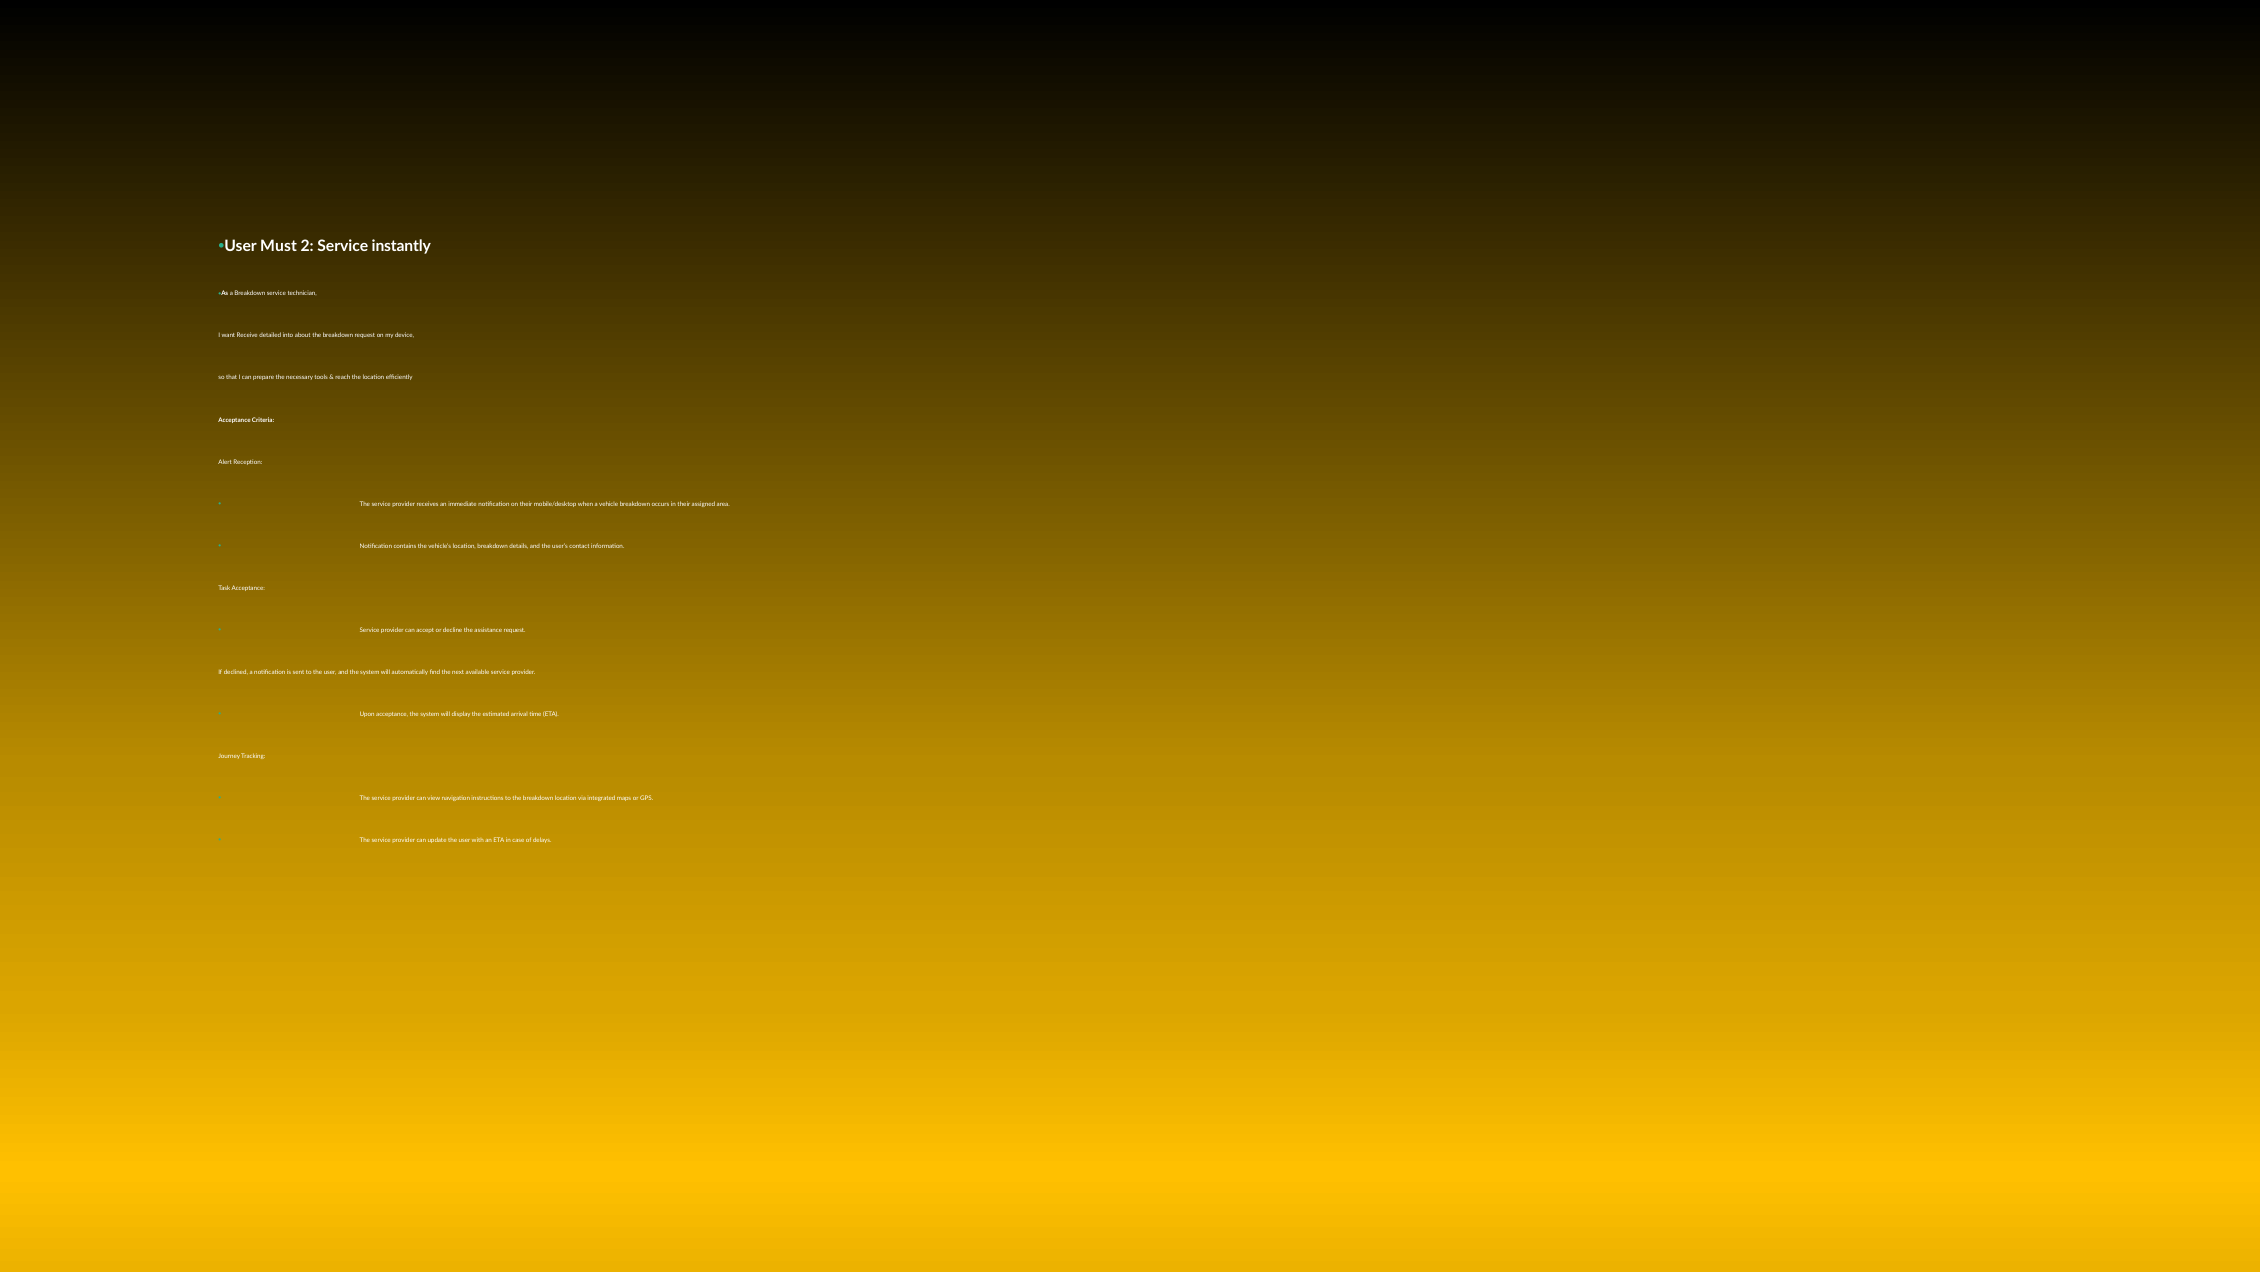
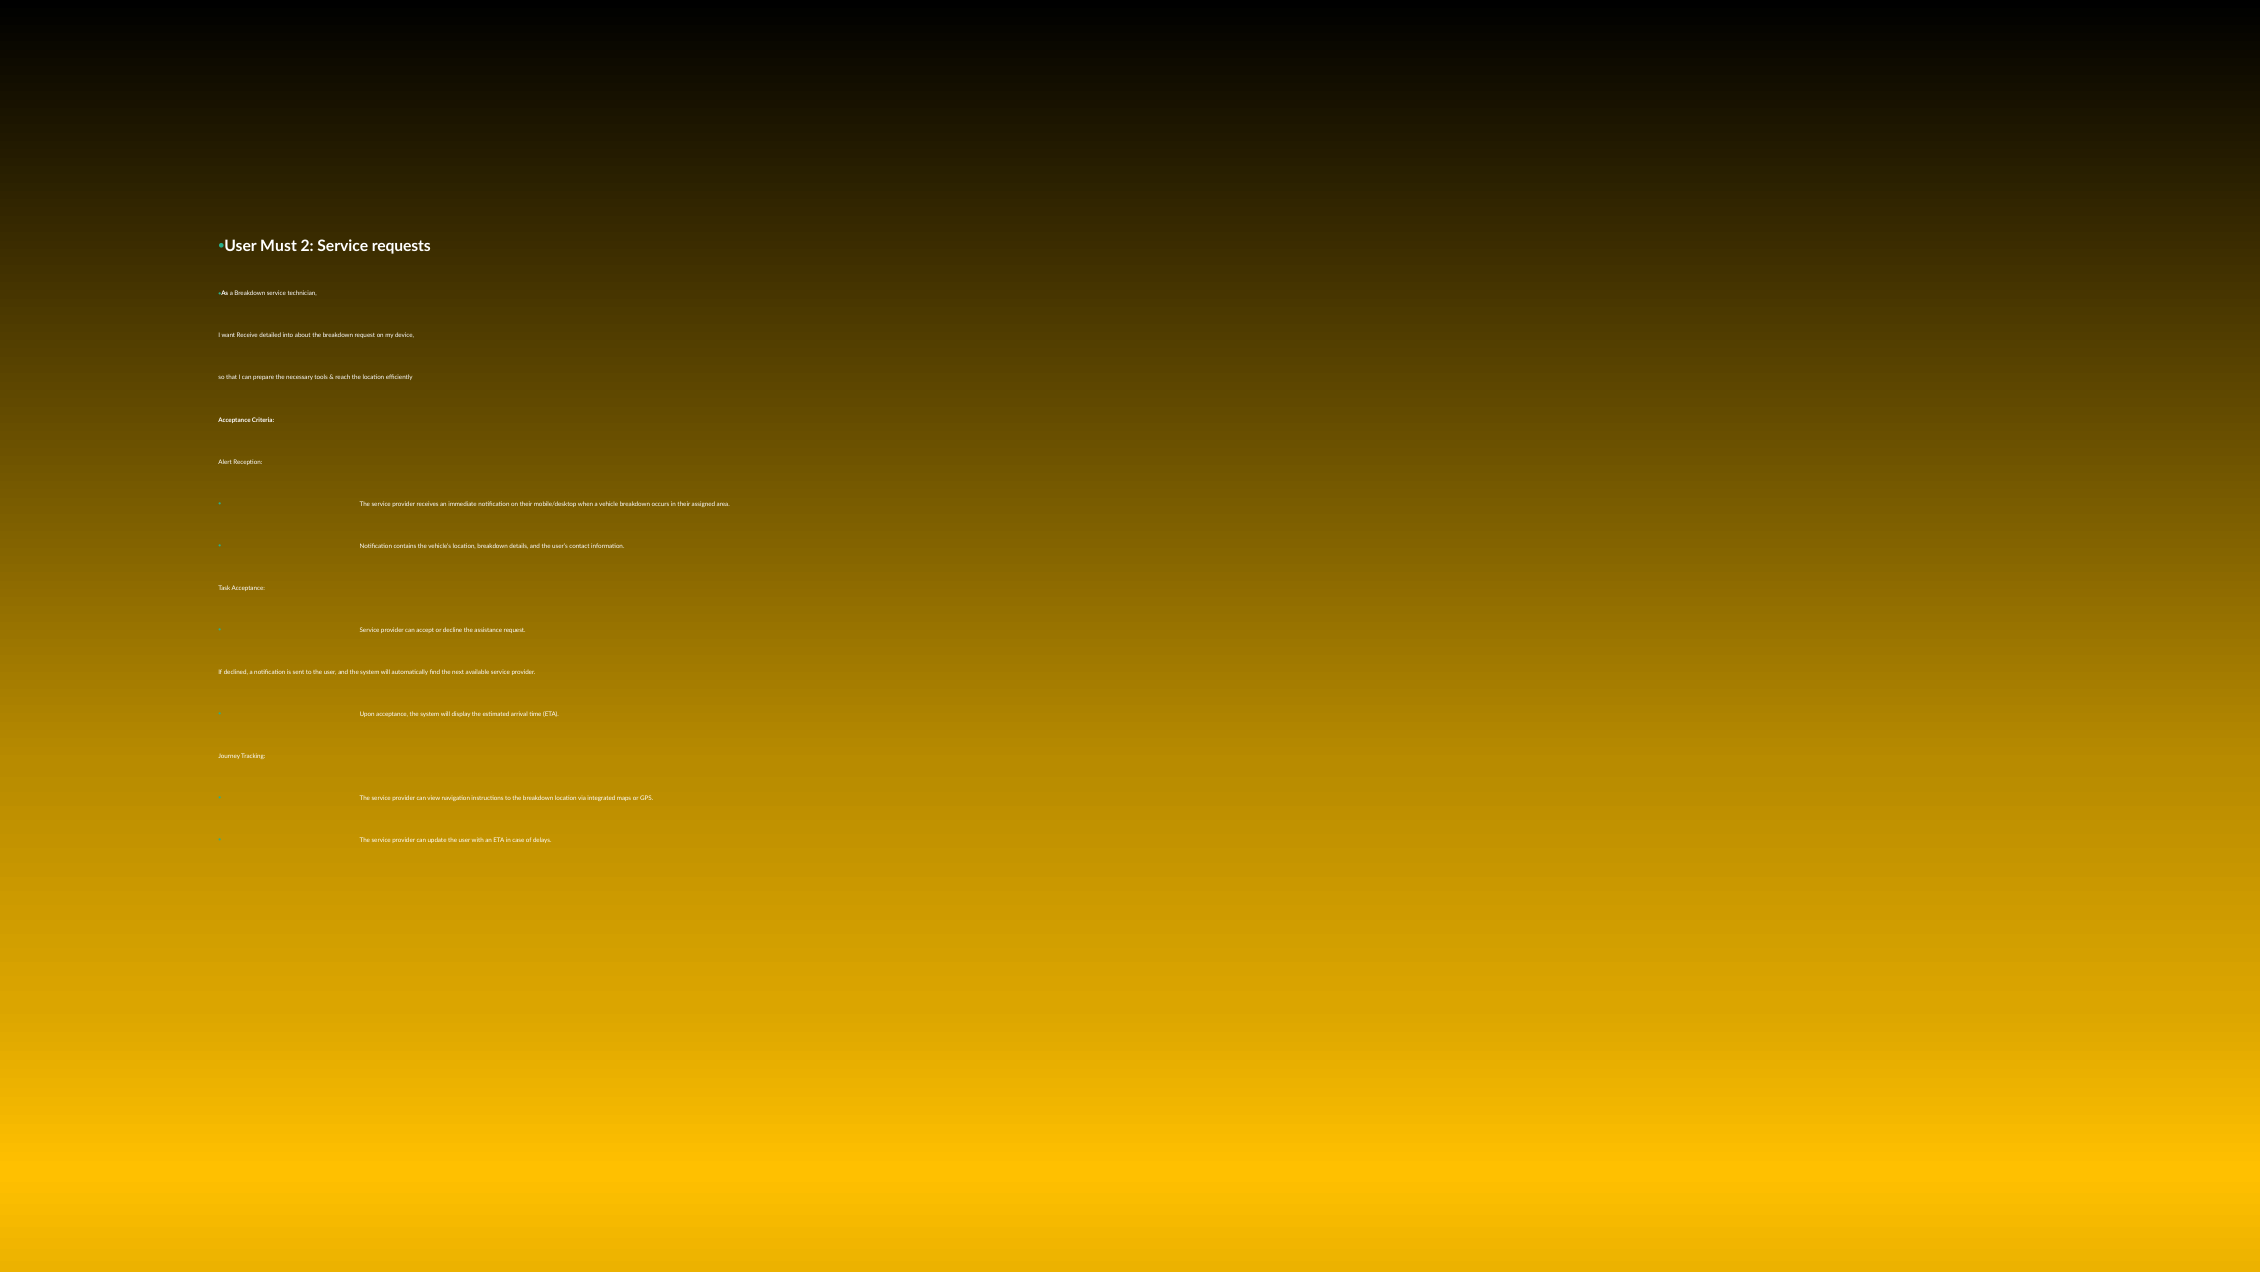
instantly: instantly -> requests (401, 247)
